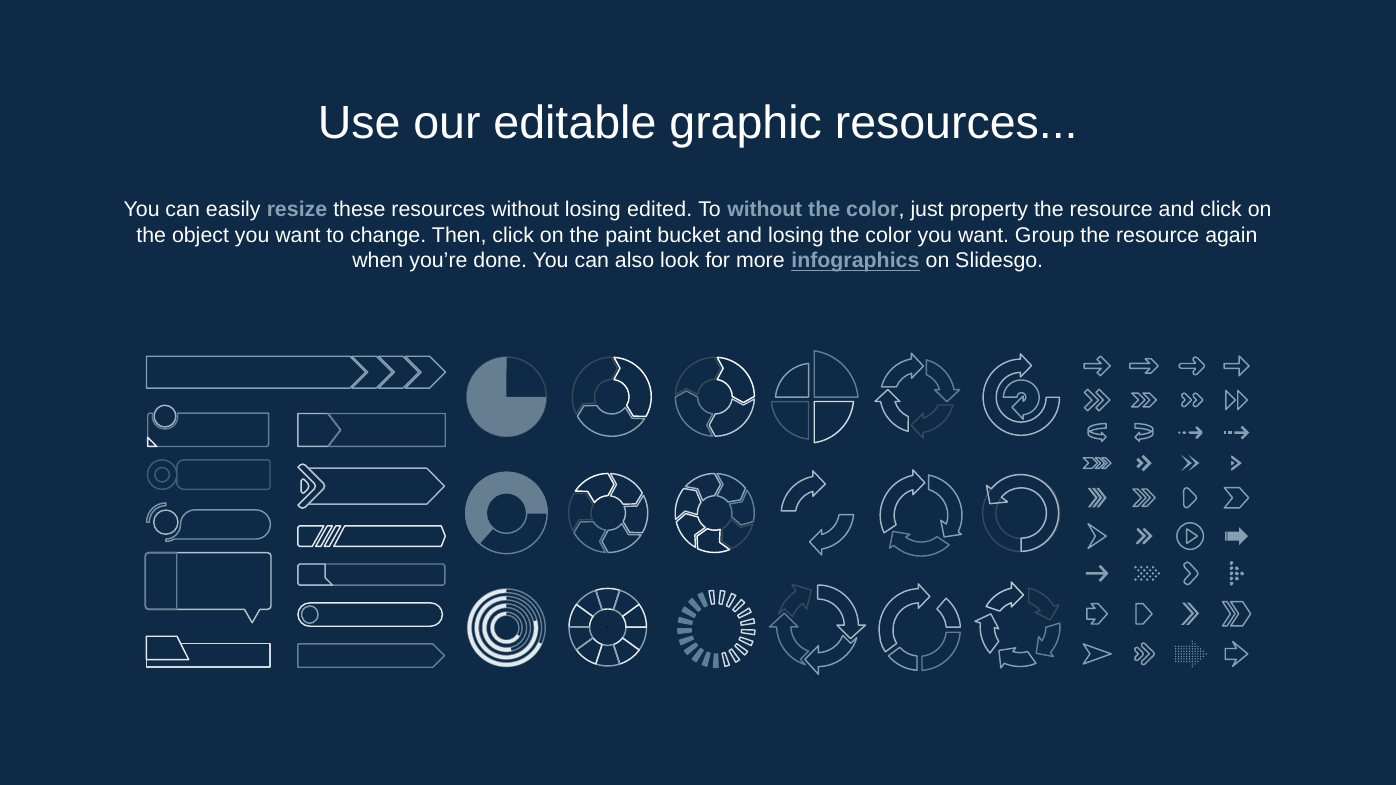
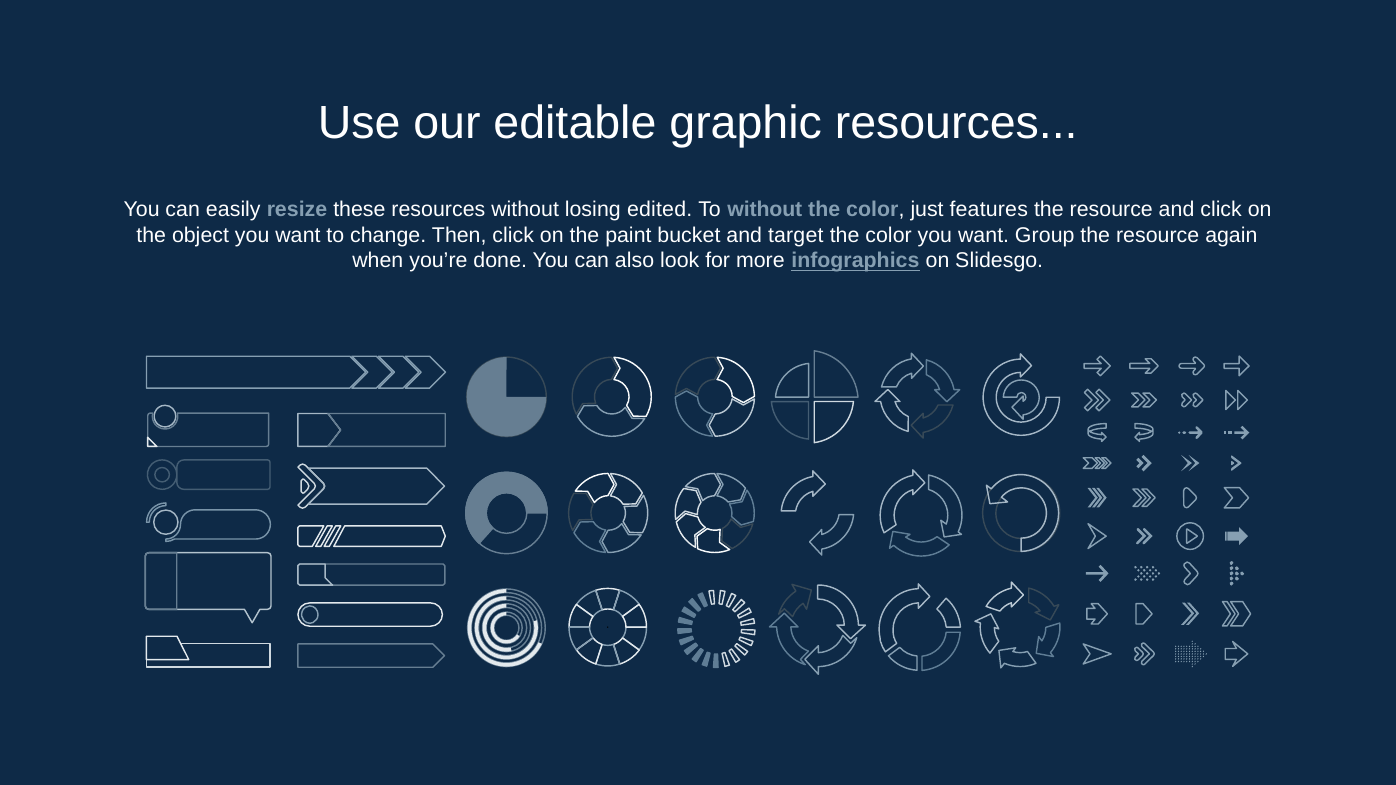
property: property -> features (989, 210)
and losing: losing -> target (796, 235)
